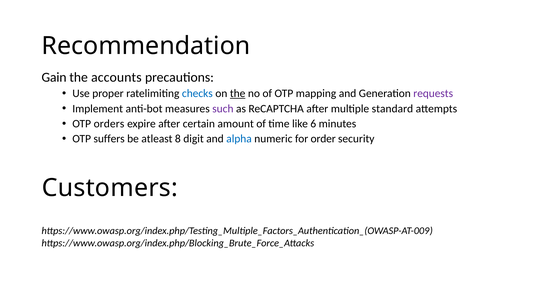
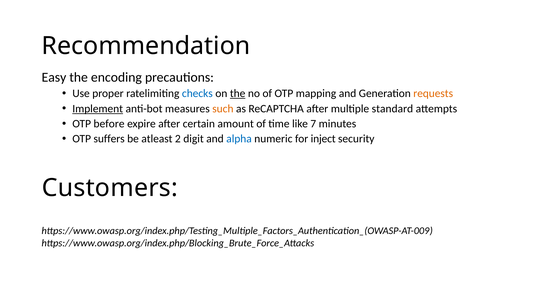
Gain: Gain -> Easy (54, 77)
accounts: accounts -> encoding (116, 77)
requests colour: purple -> orange (433, 94)
Implement underline: none -> present (98, 109)
such colour: purple -> orange (223, 109)
orders: orders -> before (109, 124)
6: 6 -> 7 (313, 124)
8: 8 -> 2 (178, 139)
order: order -> inject (323, 139)
